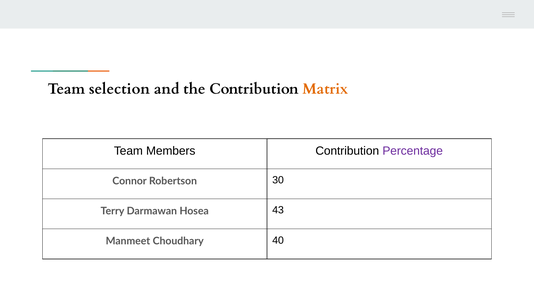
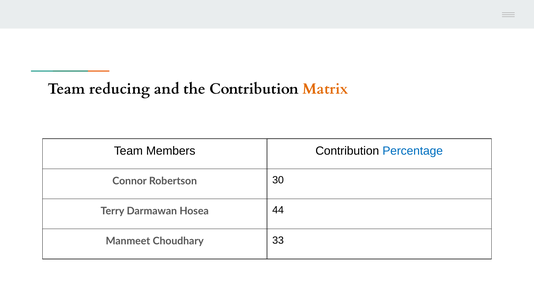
selection: selection -> reducing (120, 89)
Percentage colour: purple -> blue (413, 151)
43: 43 -> 44 (278, 210)
40: 40 -> 33 (278, 240)
